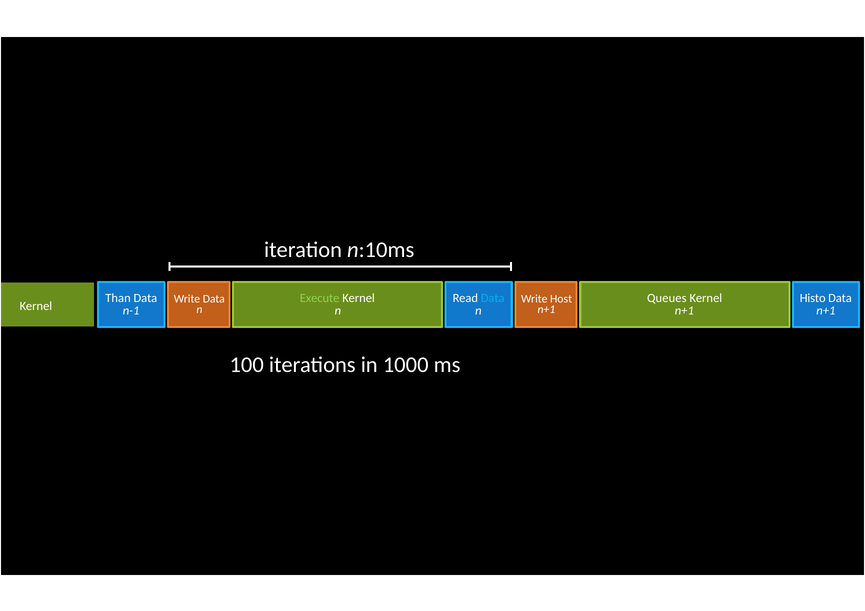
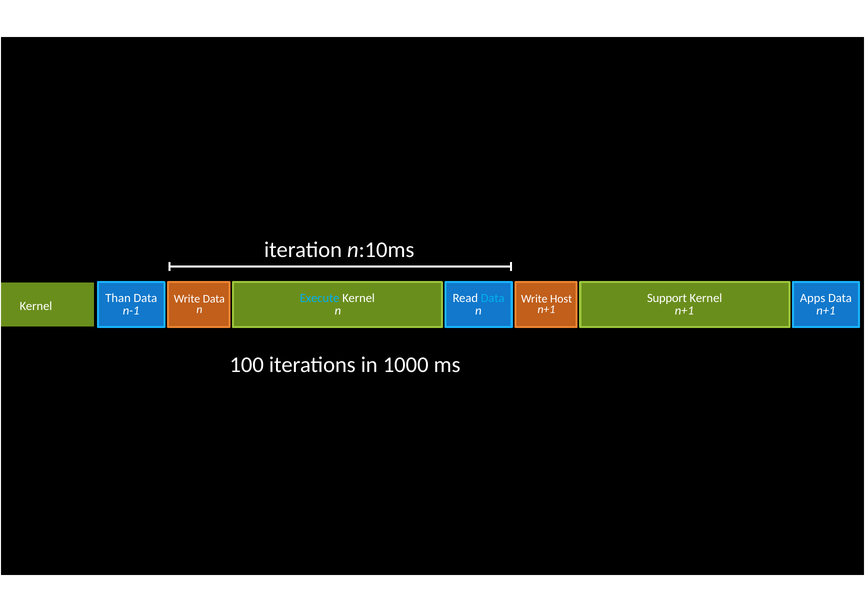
Execute colour: light green -> light blue (320, 299)
Queues: Queues -> Support (667, 299)
Histo: Histo -> Apps (813, 299)
